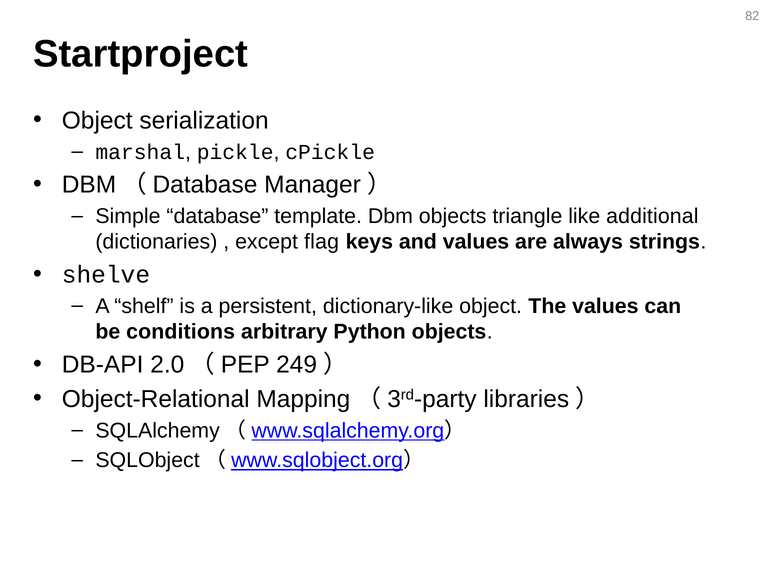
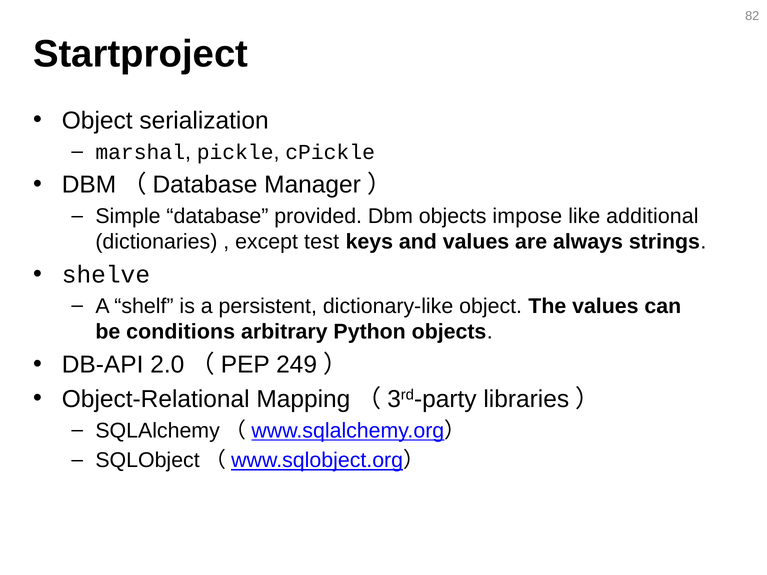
template: template -> provided (318, 216)
triangle: triangle -> impose (527, 216)
flag: flag -> test (322, 242)
